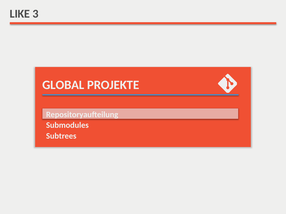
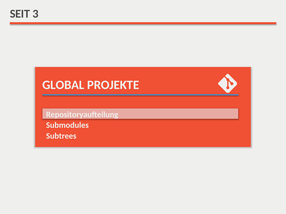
LIKE: LIKE -> SEIT (20, 14)
